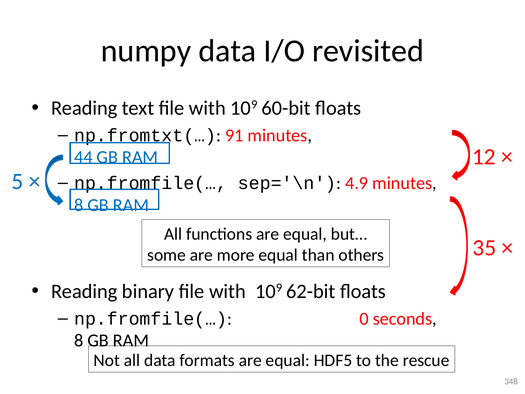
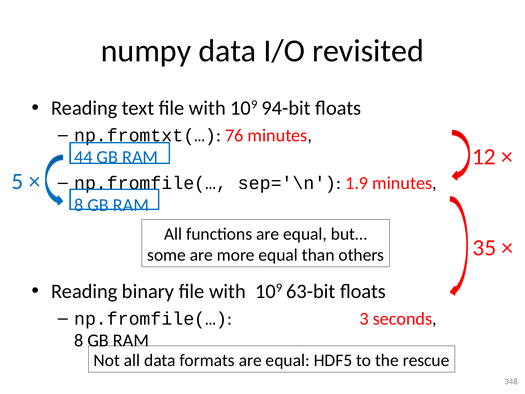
60-bit: 60-bit -> 94-bit (286, 108)
91: 91 -> 76 (234, 135)
4.9: 4.9 -> 1.9 (357, 183)
62-bit: 62-bit -> 63-bit (311, 291)
0: 0 -> 3 (364, 319)
